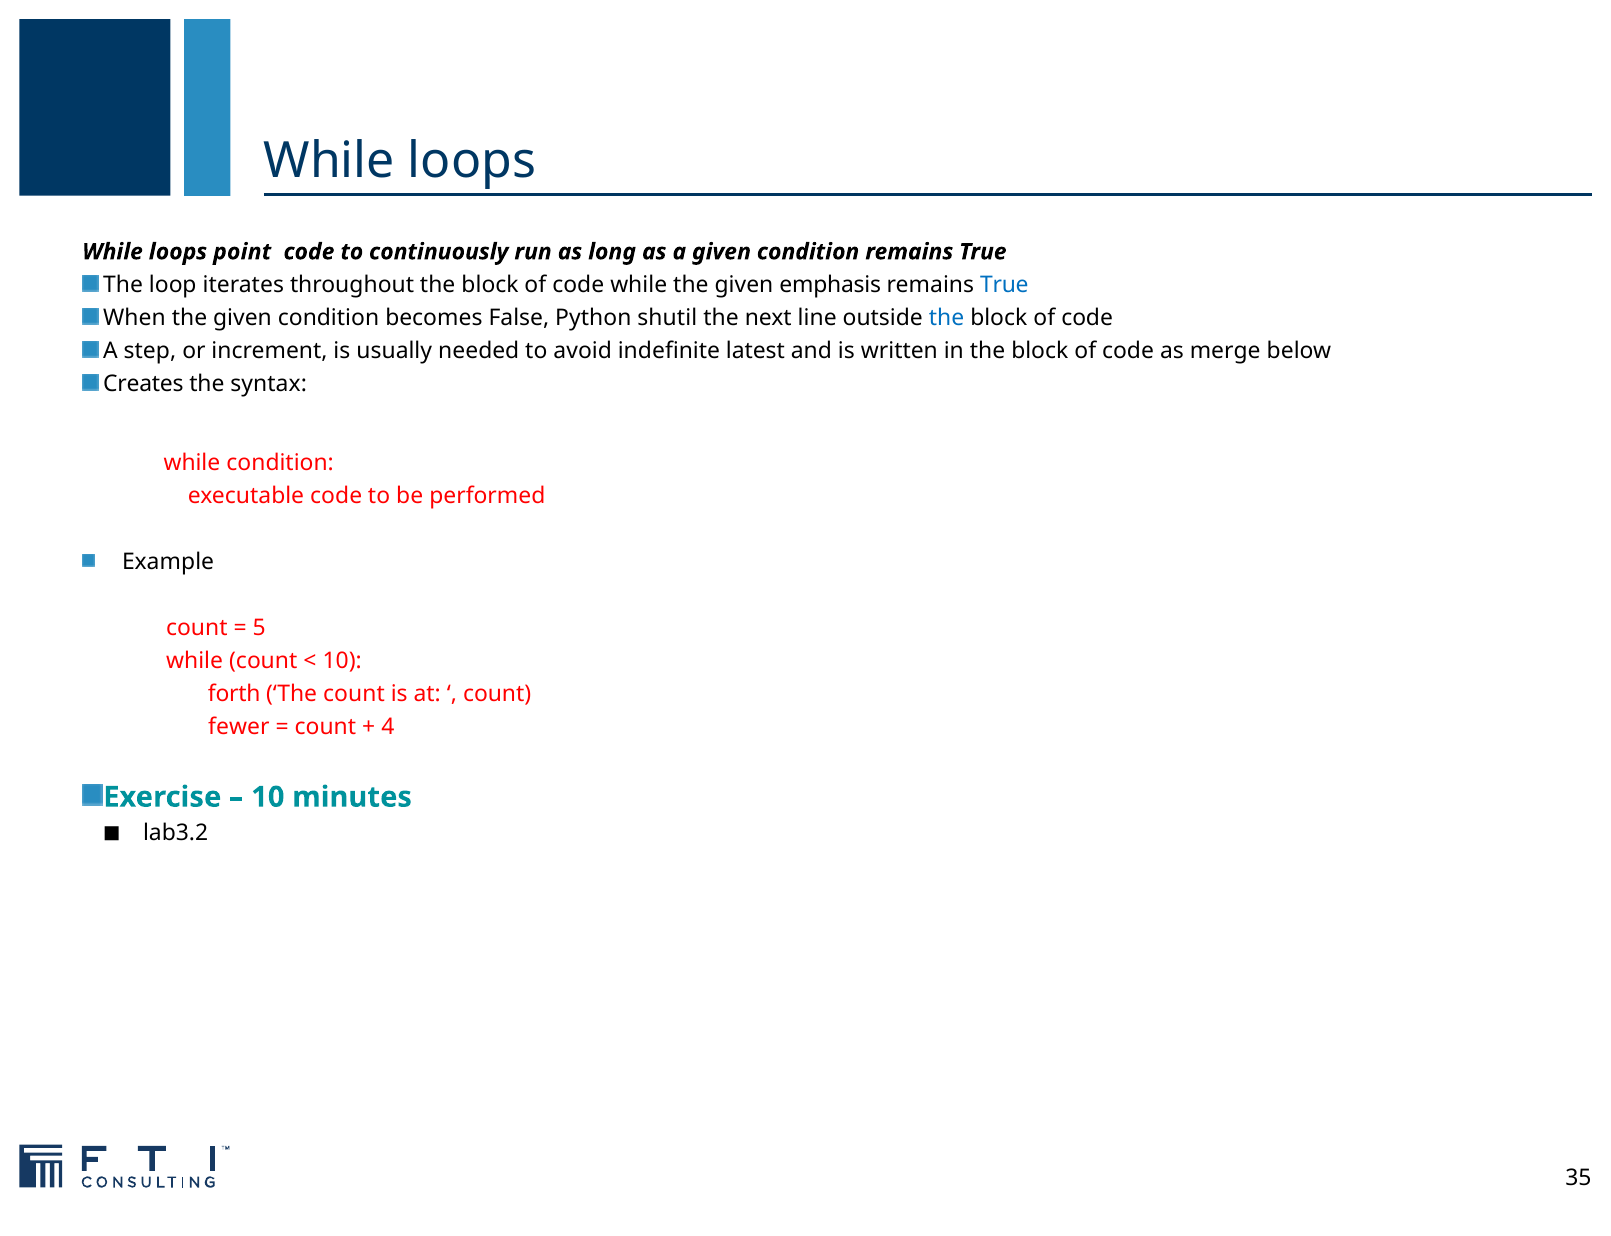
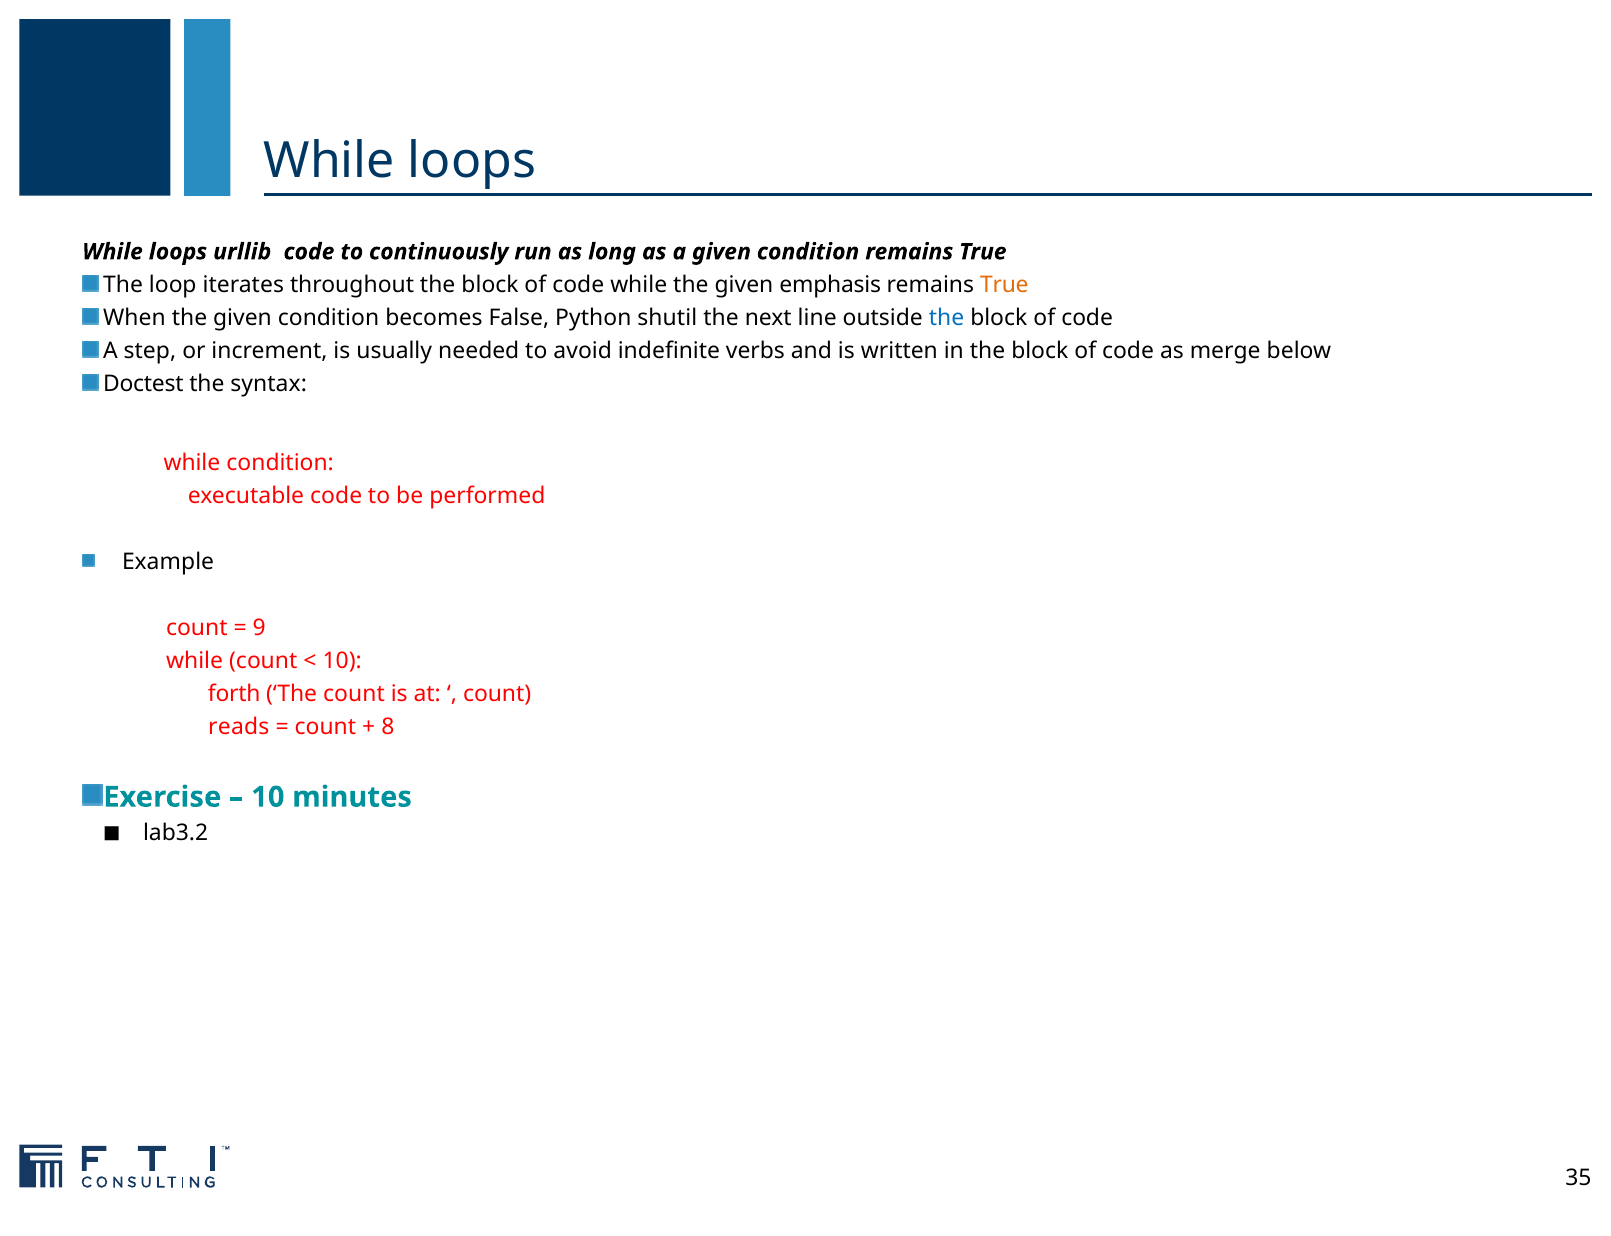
point: point -> urllib (242, 252)
True colour: blue -> orange (1004, 285)
latest: latest -> verbs (755, 351)
Creates: Creates -> Doctest (143, 384)
5: 5 -> 9 (259, 628)
fewer: fewer -> reads (239, 727)
4: 4 -> 8 (388, 727)
